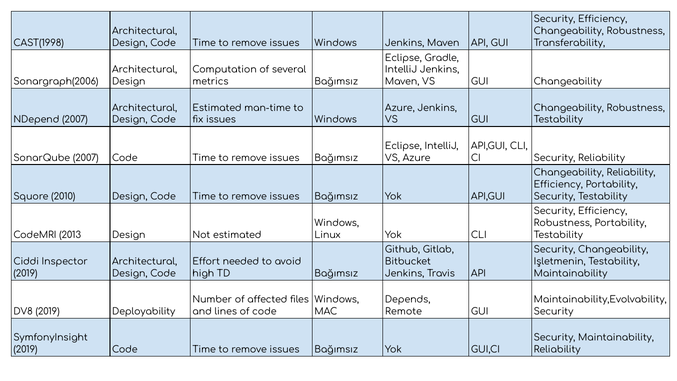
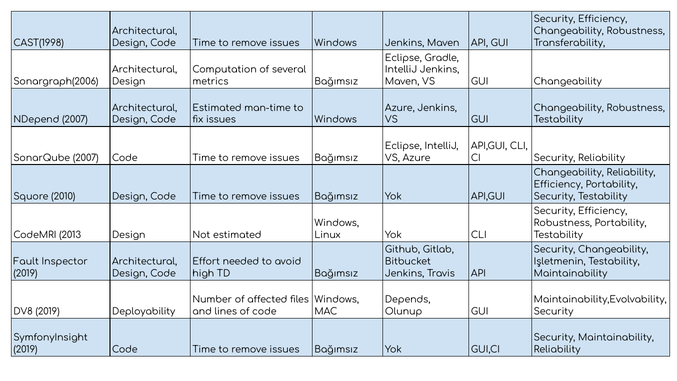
Ciddi: Ciddi -> Fault (26, 262)
Remote: Remote -> Olunup (404, 312)
